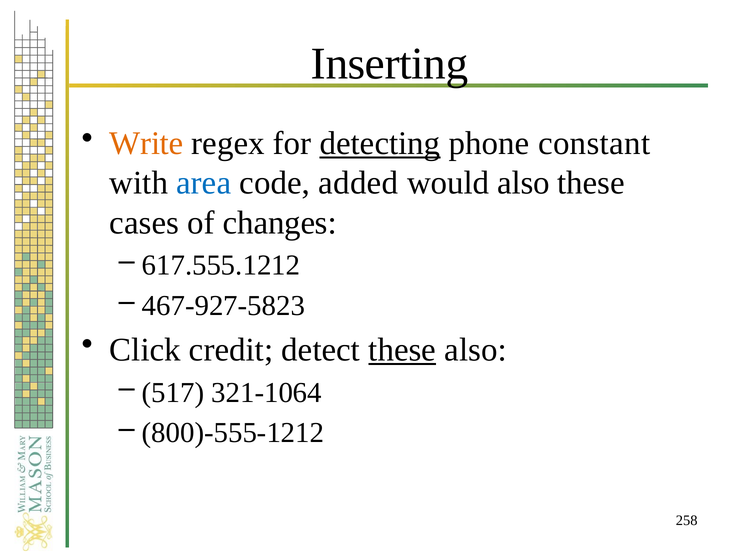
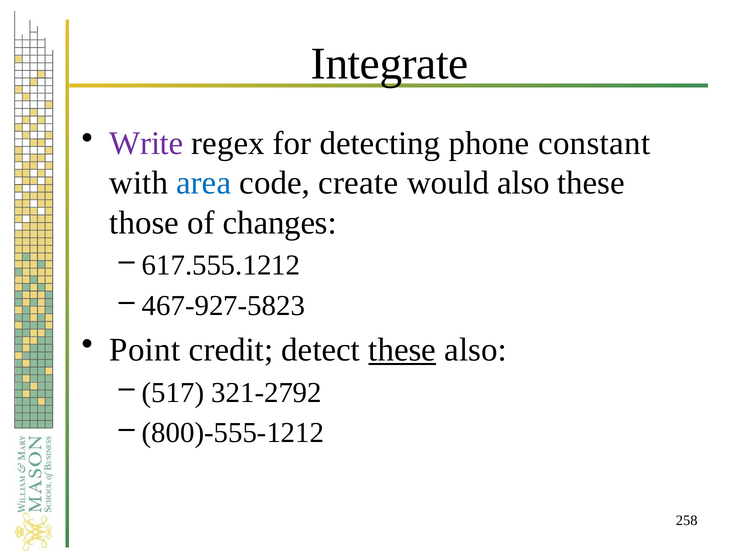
Inserting: Inserting -> Integrate (390, 64)
Write colour: orange -> purple (146, 143)
detecting underline: present -> none (380, 143)
added: added -> create (358, 183)
cases: cases -> those (144, 222)
Click: Click -> Point (145, 350)
321-1064: 321-1064 -> 321-2792 (267, 392)
